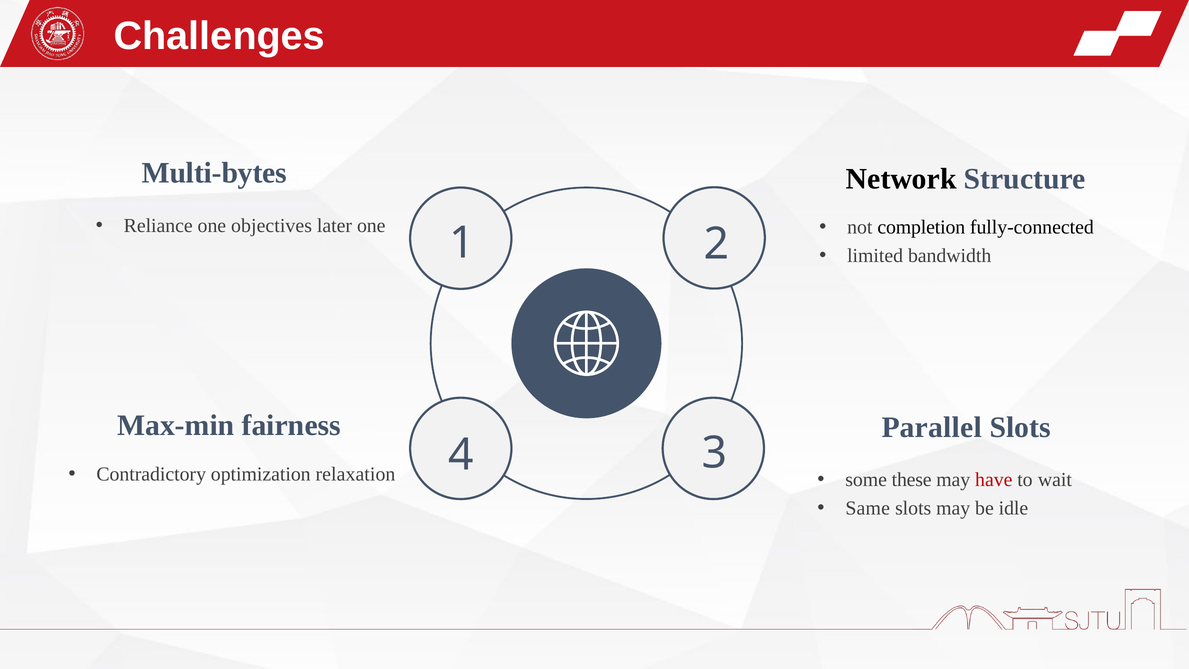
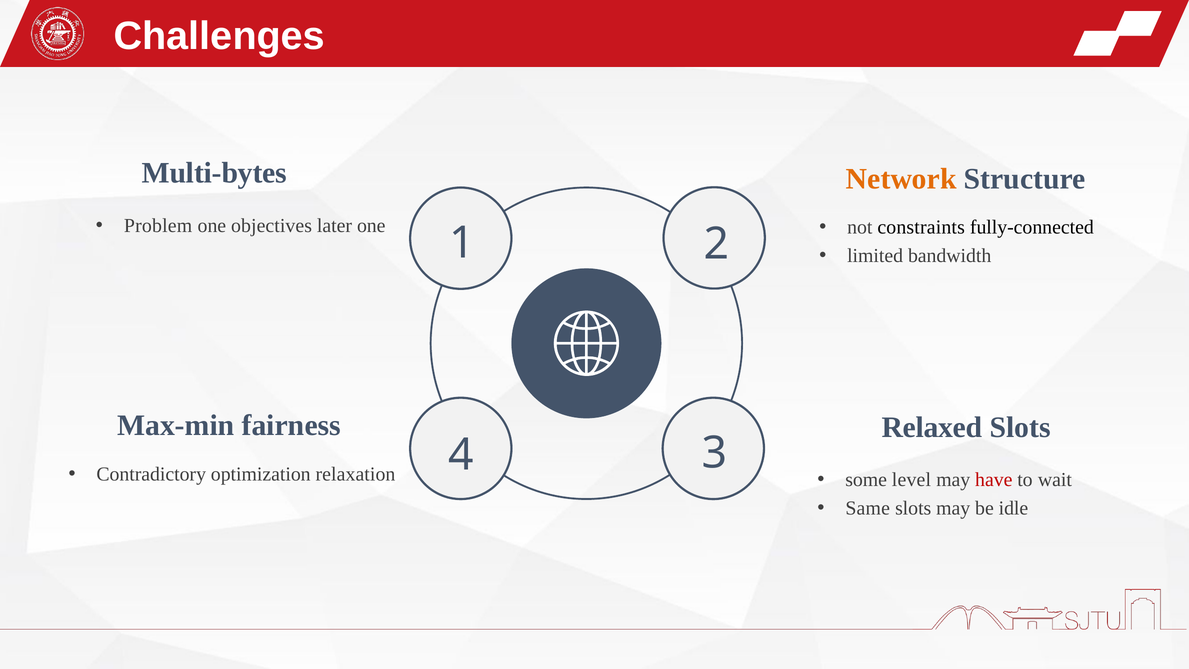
Network colour: black -> orange (901, 179)
Reliance: Reliance -> Problem (158, 226)
completion: completion -> constraints (921, 227)
Parallel: Parallel -> Relaxed (932, 428)
these: these -> level (911, 480)
